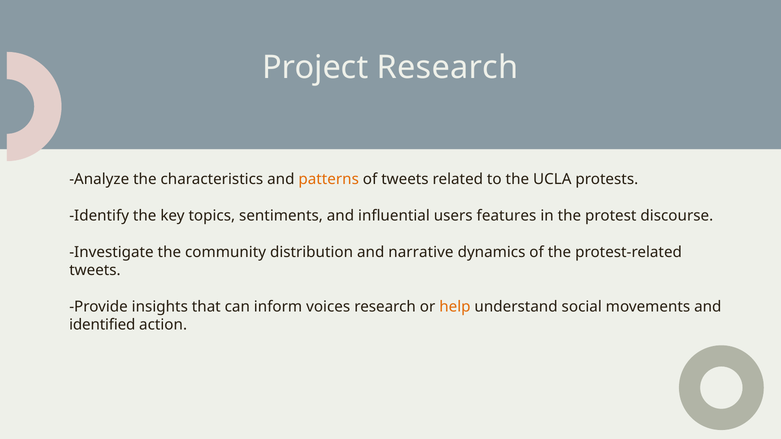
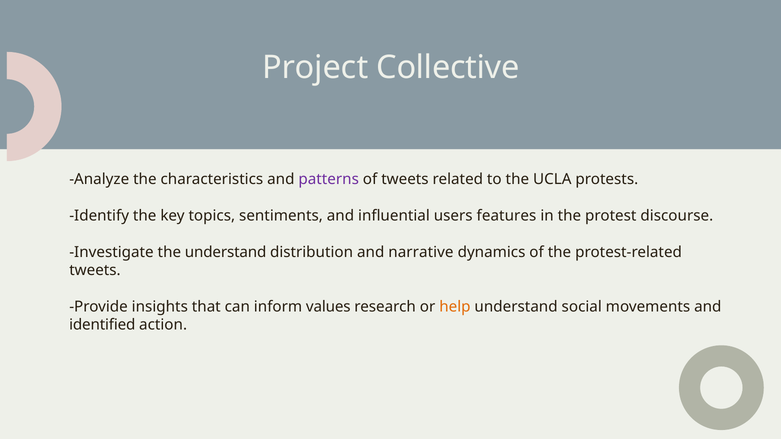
Project Research: Research -> Collective (448, 68)
patterns colour: orange -> purple (329, 179)
the community: community -> understand (226, 252)
voices: voices -> values (328, 307)
